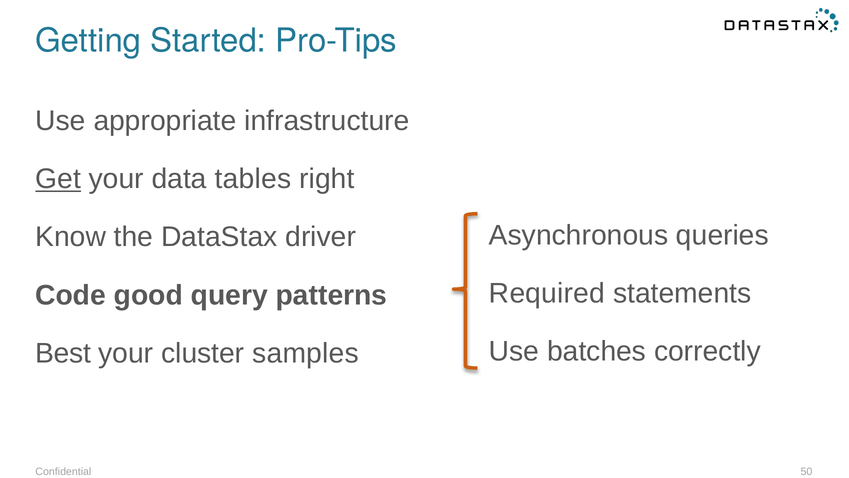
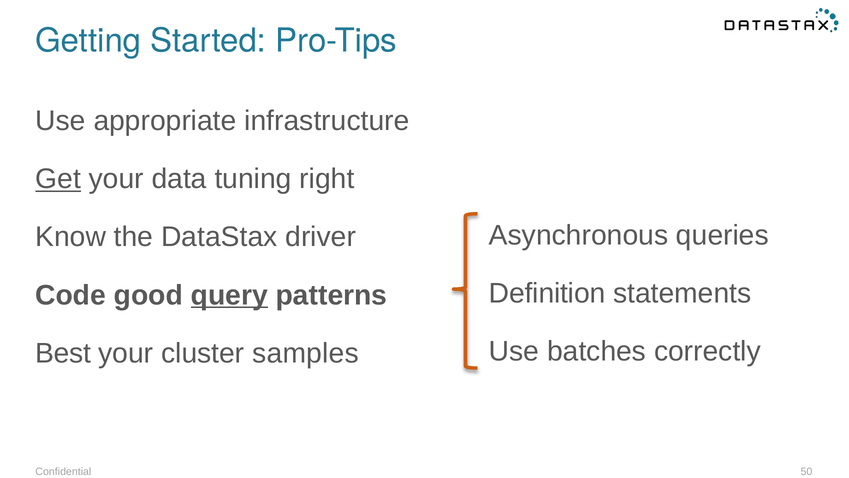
tables: tables -> tuning (253, 179)
Required: Required -> Definition (547, 293)
query underline: none -> present (229, 295)
